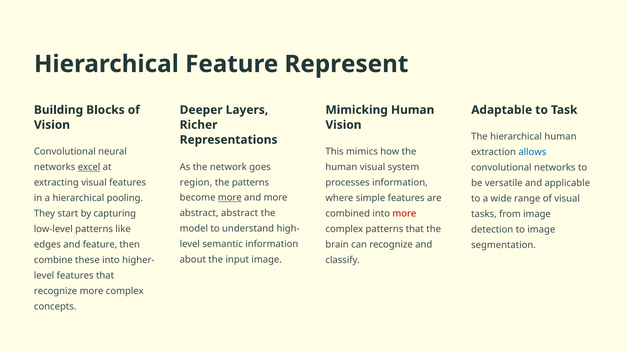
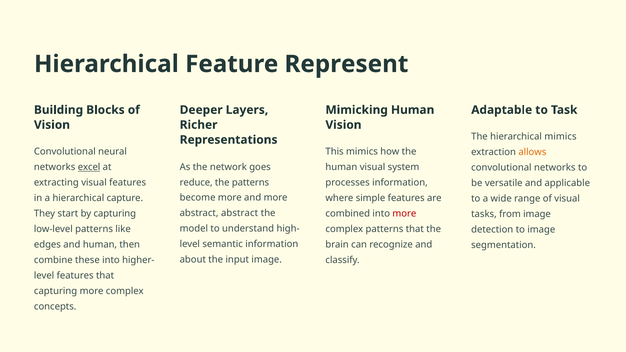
hierarchical human: human -> mimics (561, 137)
allows colour: blue -> orange (532, 152)
region: region -> reduce (196, 182)
more underline: present -> none (230, 198)
pooling: pooling -> capture (125, 198)
and feature: feature -> human (100, 245)
recognize: recognize -> capturing (56, 291)
